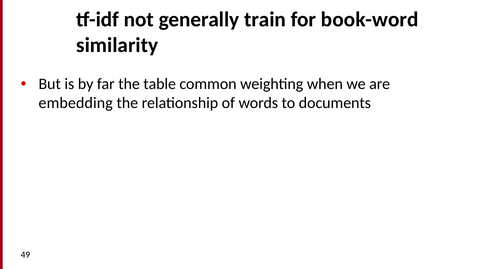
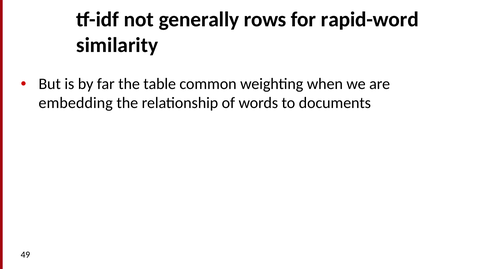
train: train -> rows (265, 20)
book-word: book-word -> rapid-word (370, 20)
